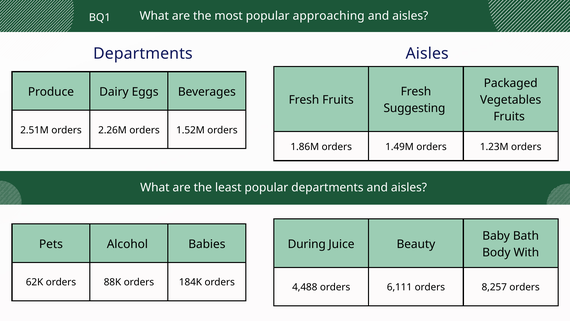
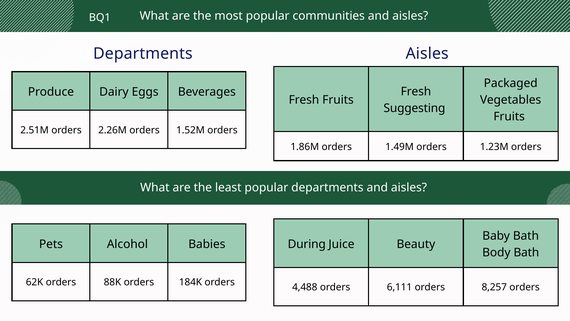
approaching: approaching -> communities (329, 16)
Body With: With -> Bath (526, 252)
